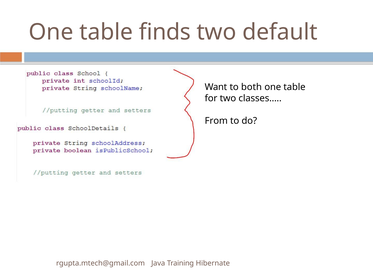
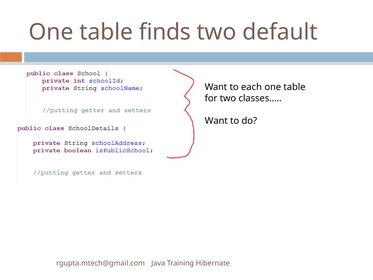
both: both -> each (251, 87)
From: From -> Want (216, 121)
